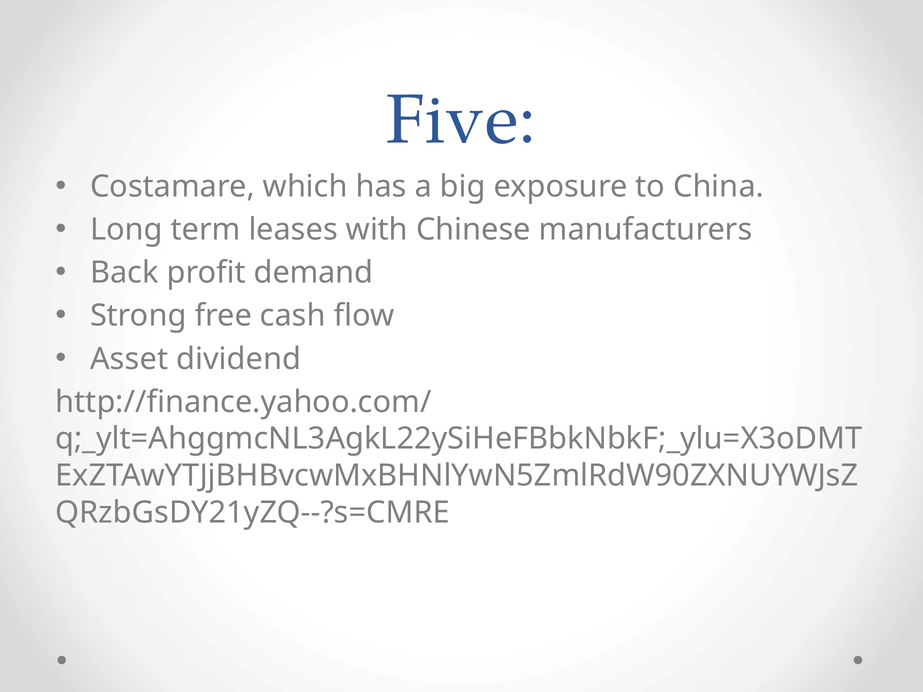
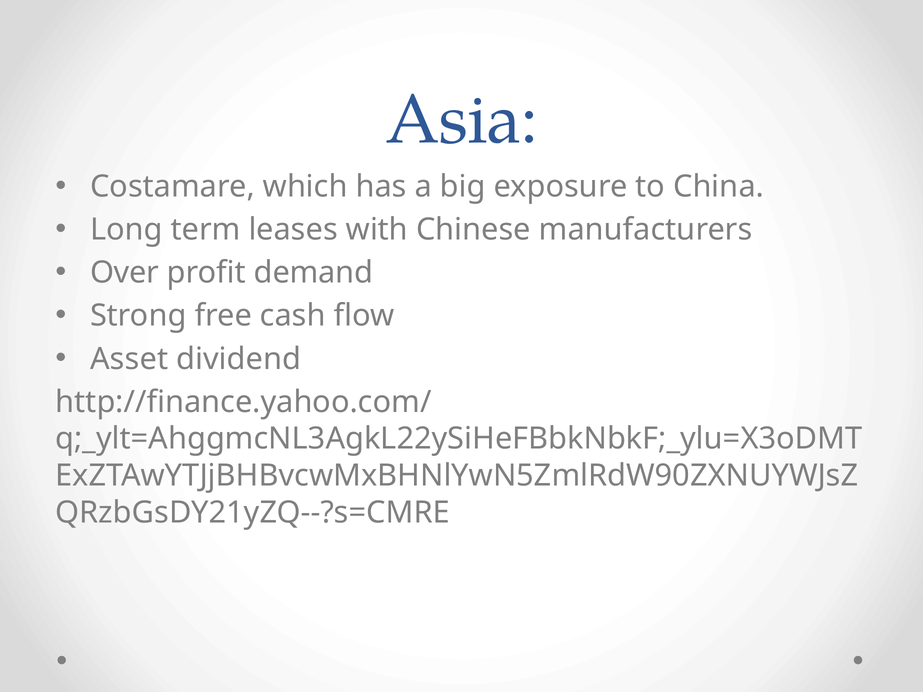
Five: Five -> Asia (462, 120)
Back: Back -> Over (124, 273)
